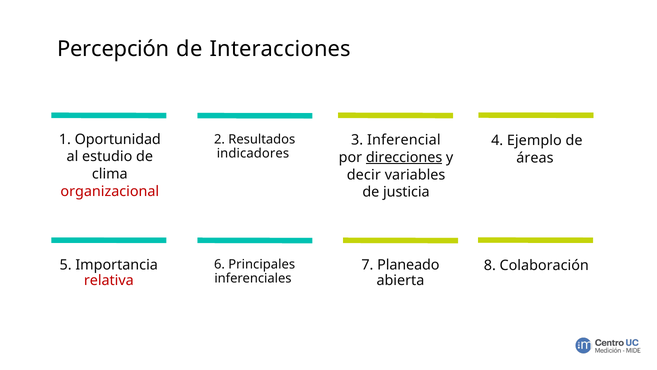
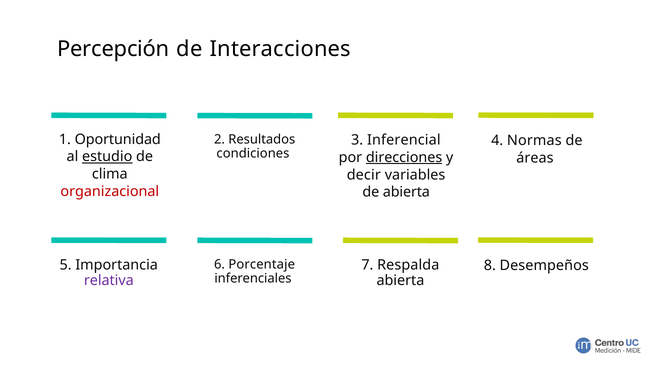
Ejemplo: Ejemplo -> Normas (534, 140)
indicadores: indicadores -> condiciones (253, 153)
estudio underline: none -> present (107, 157)
de justicia: justicia -> abierta (406, 192)
Principales: Principales -> Porcentaje (262, 264)
Planeado: Planeado -> Respalda (408, 265)
Colaboración: Colaboración -> Desempeños (544, 265)
relativa colour: red -> purple (109, 280)
